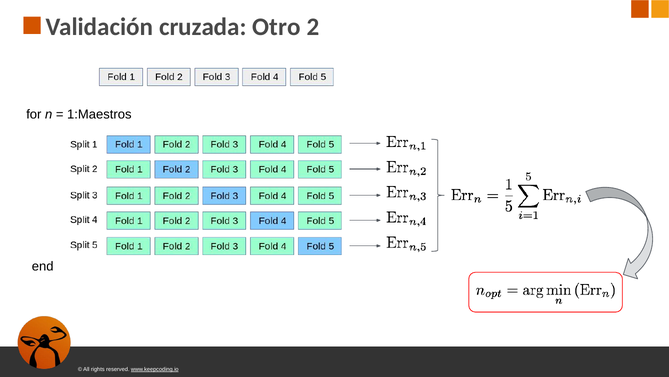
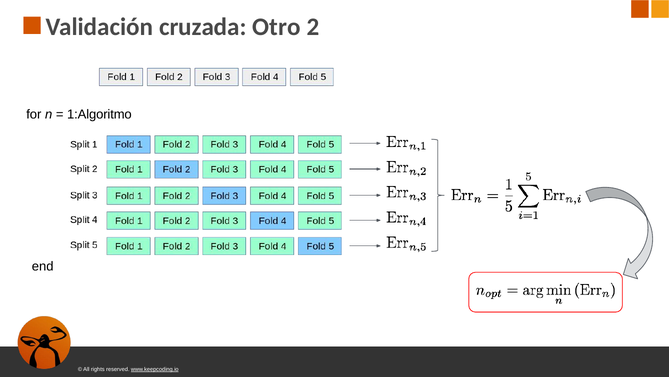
1:Maestros: 1:Maestros -> 1:Algoritmo (99, 114)
